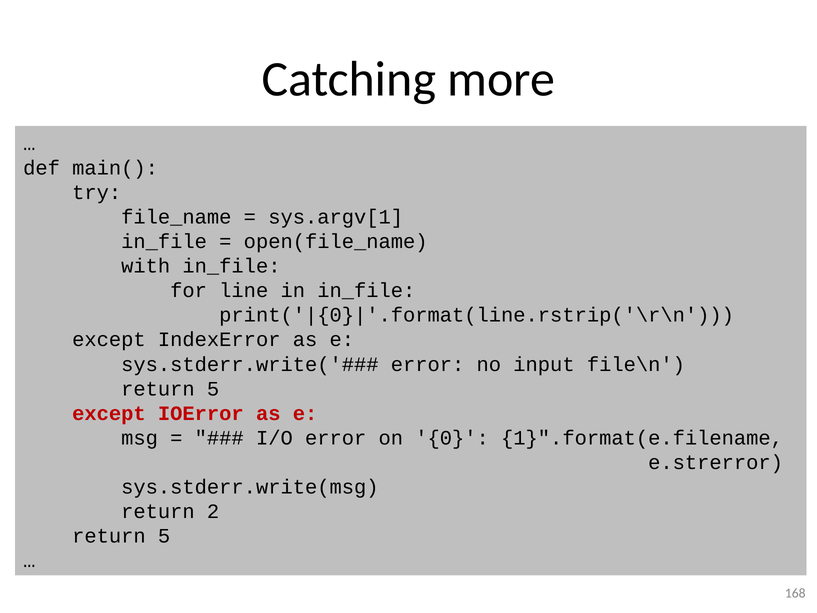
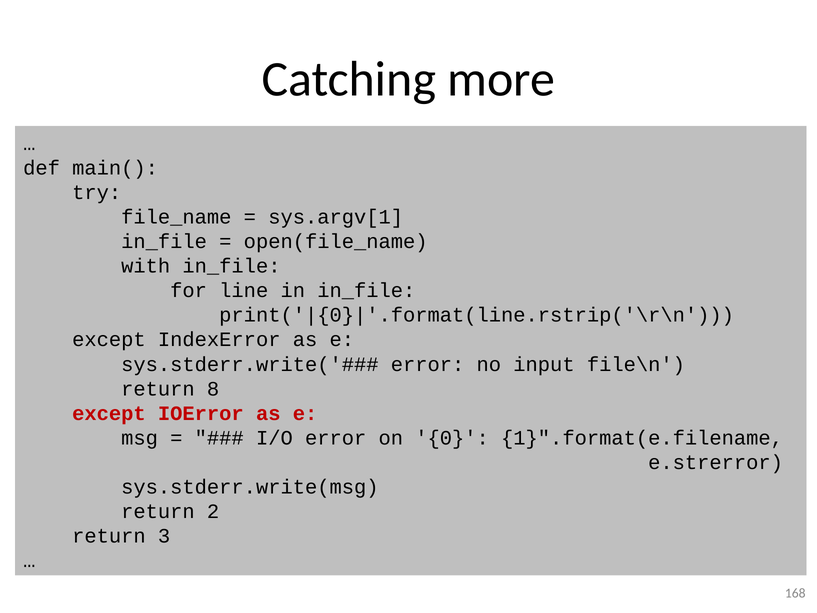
5: 5 -> 8 (213, 389)
5: 5 -> 3 (164, 536)
